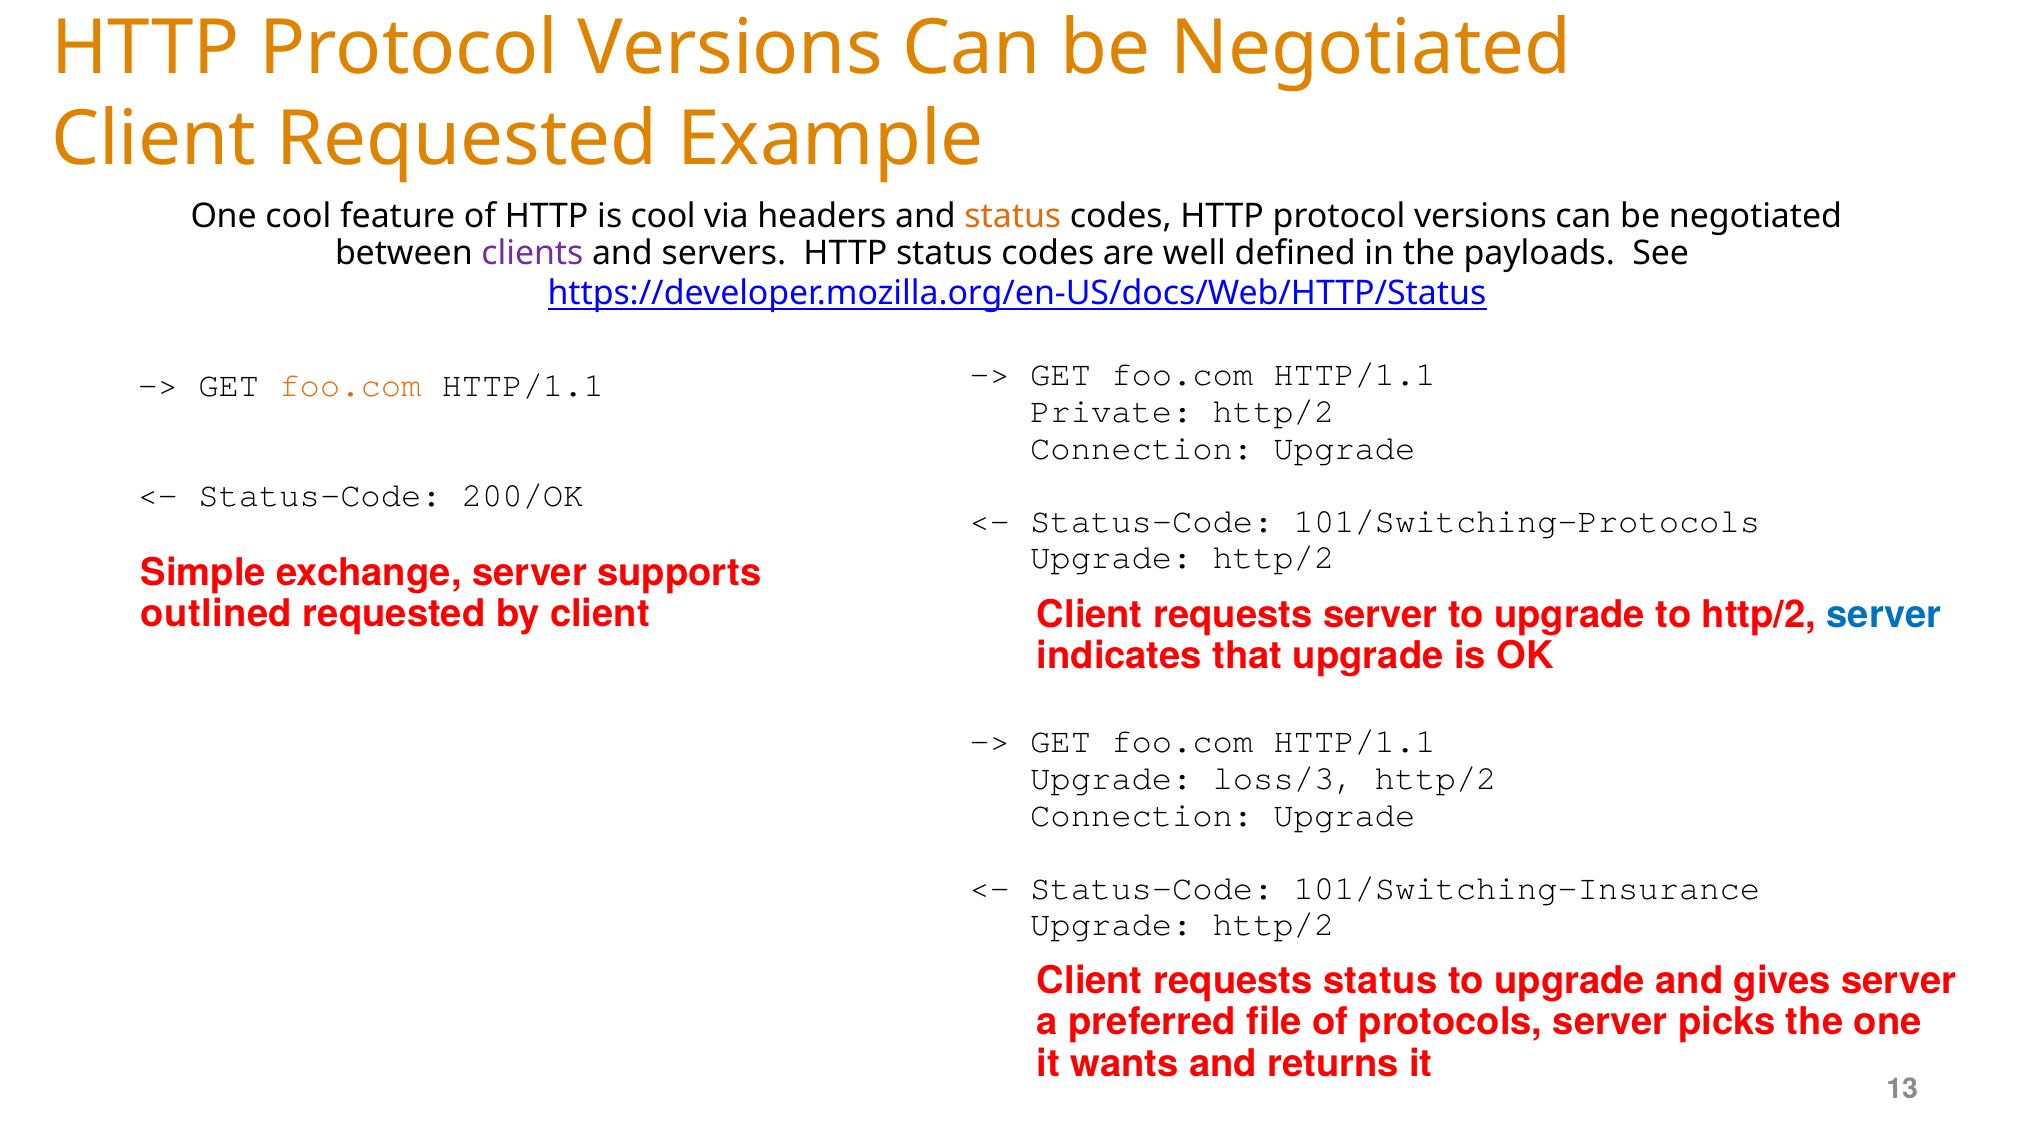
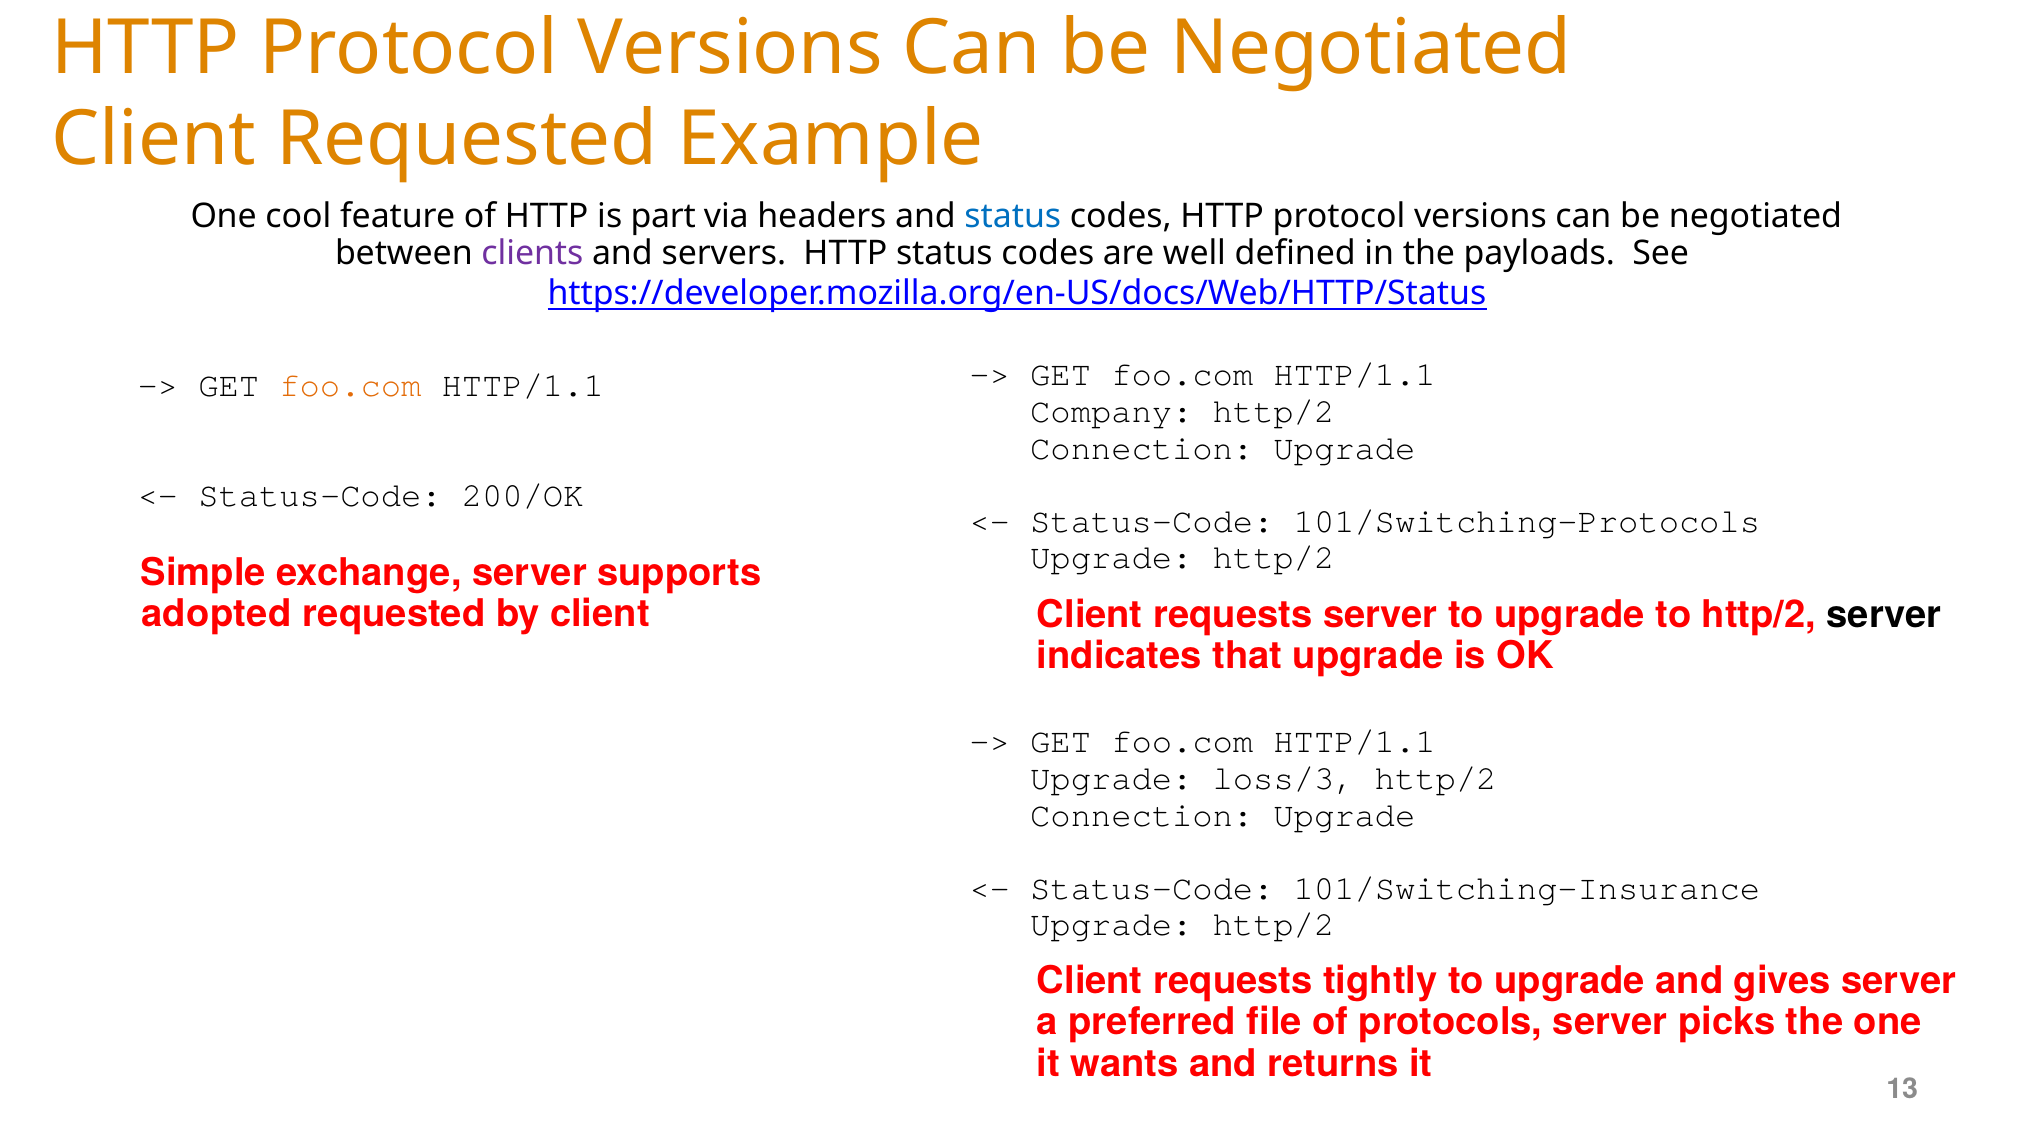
is cool: cool -> part (663, 217)
status colour: orange -> blue (1013, 217)
Private: Private -> Company (1111, 411)
outlined: outlined -> adopted (216, 614)
server colour: blue -> black (1884, 614)
requests status: status -> tightly (1380, 981)
